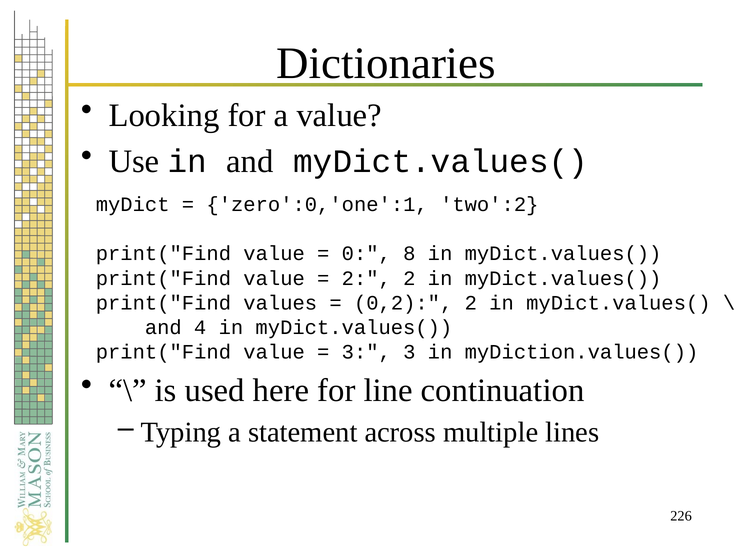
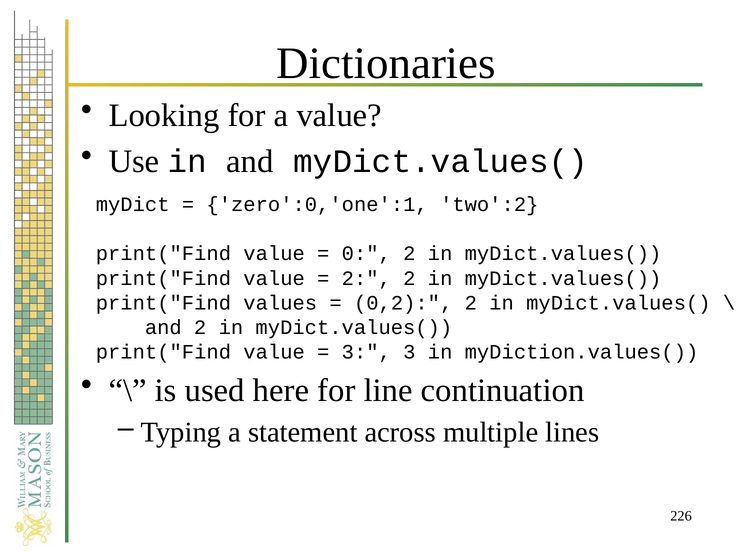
0 8: 8 -> 2 (409, 254)
and 4: 4 -> 2 (200, 327)
